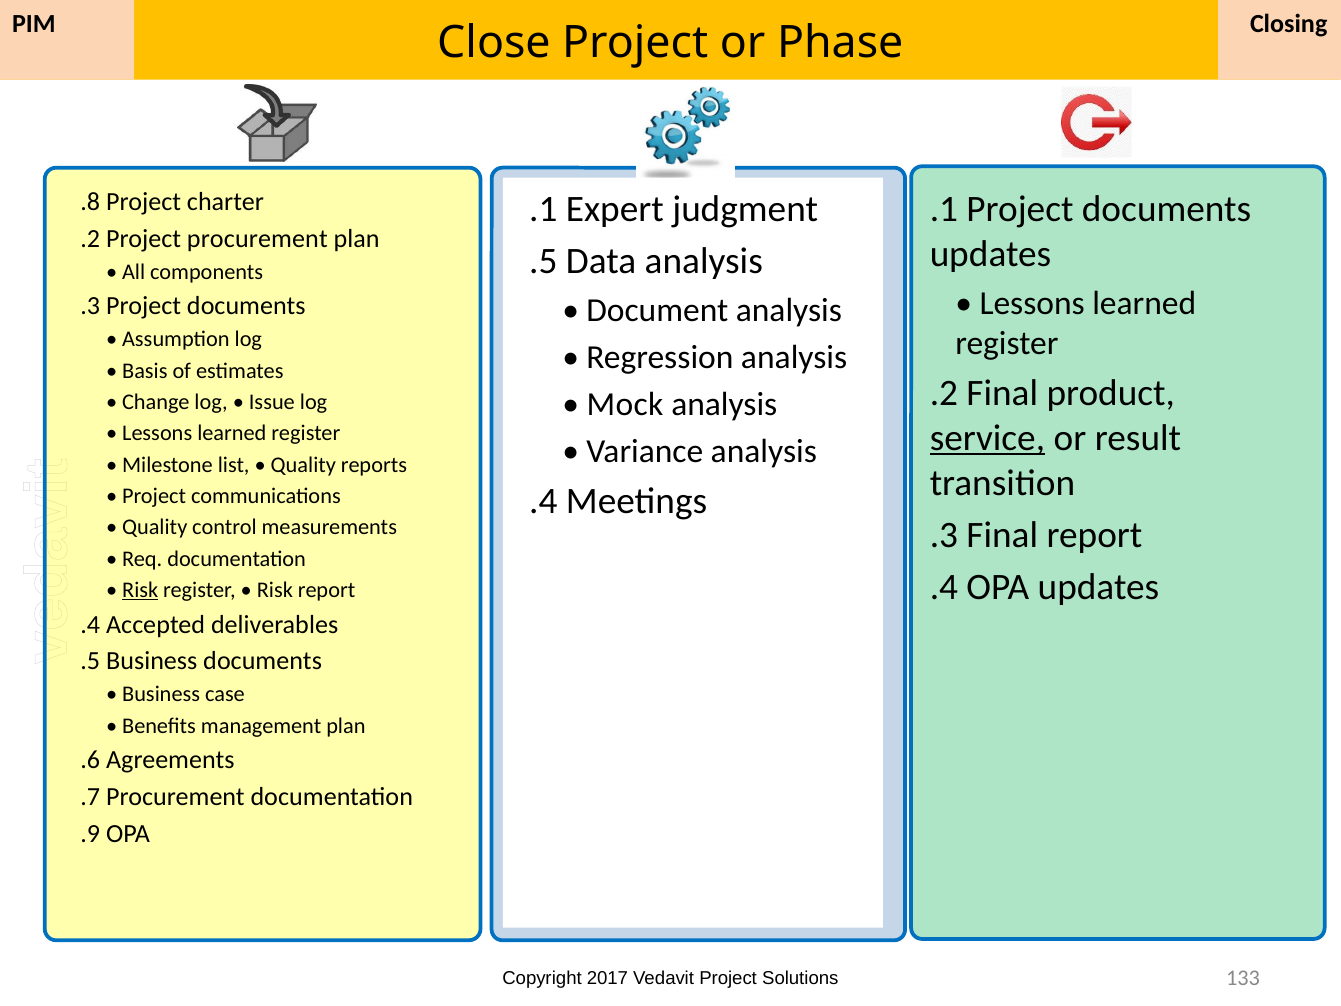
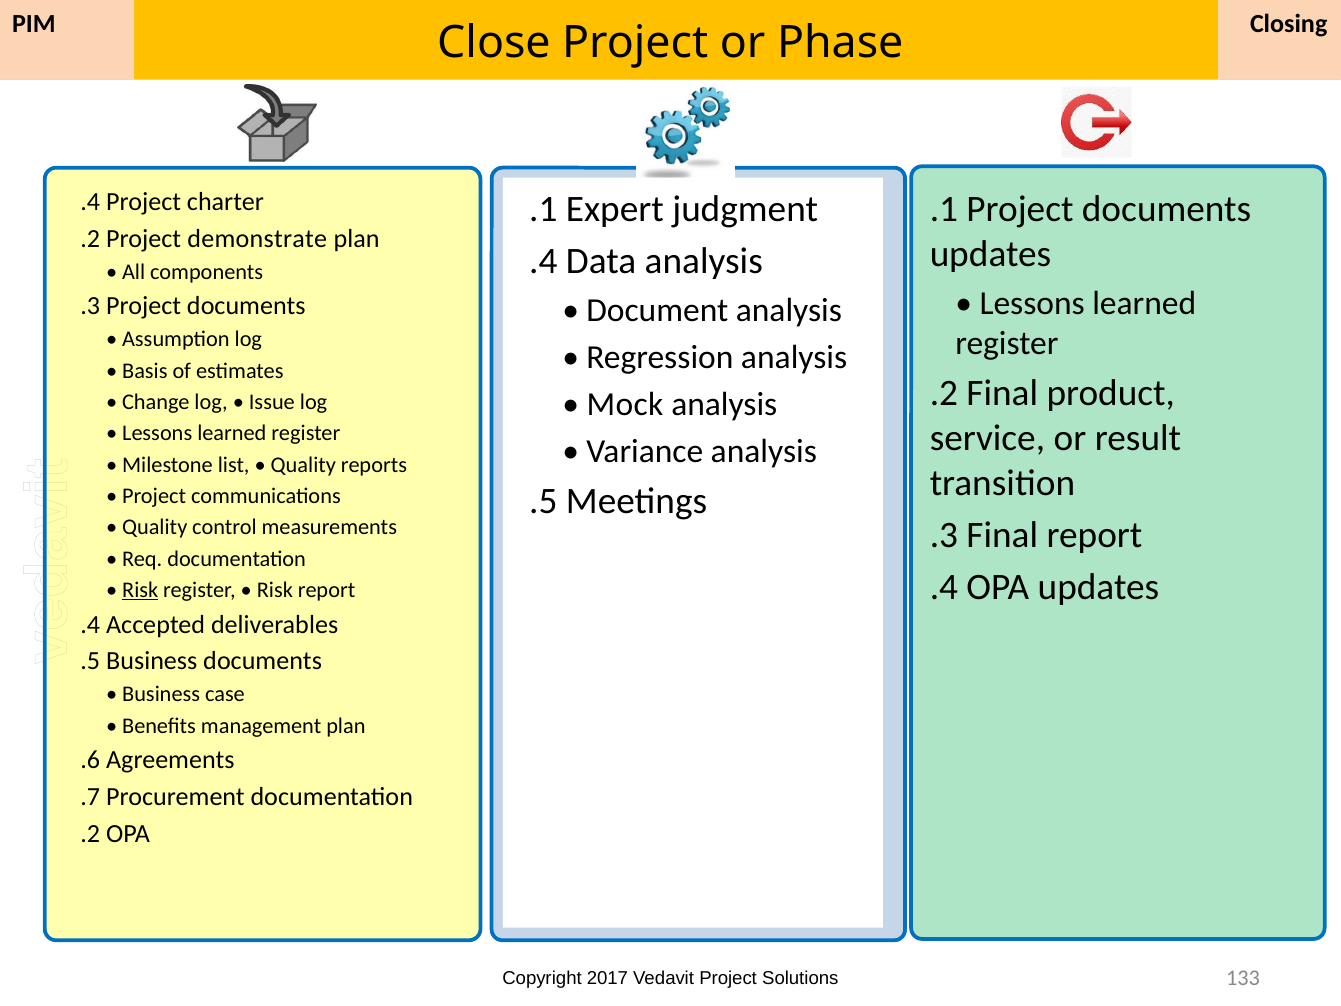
.8: .8 -> .4 (90, 202)
Project procurement: procurement -> demonstrate (257, 238)
.5: .5 -> .4 (543, 261)
service underline: present -> none (987, 438)
.4: .4 -> .5 (543, 501)
.9: .9 -> .2 (90, 833)
